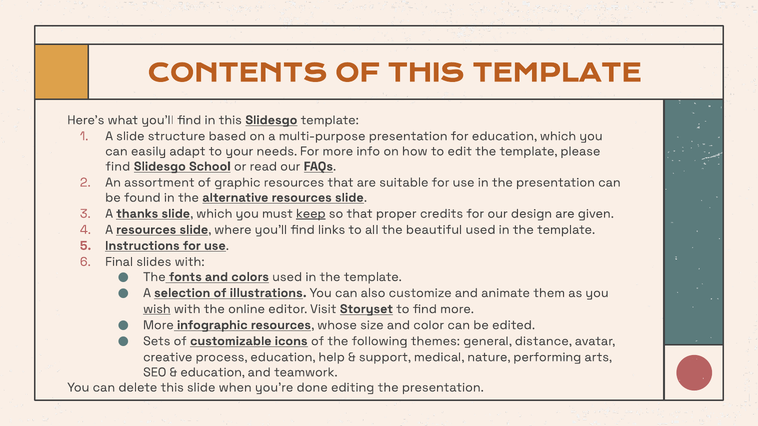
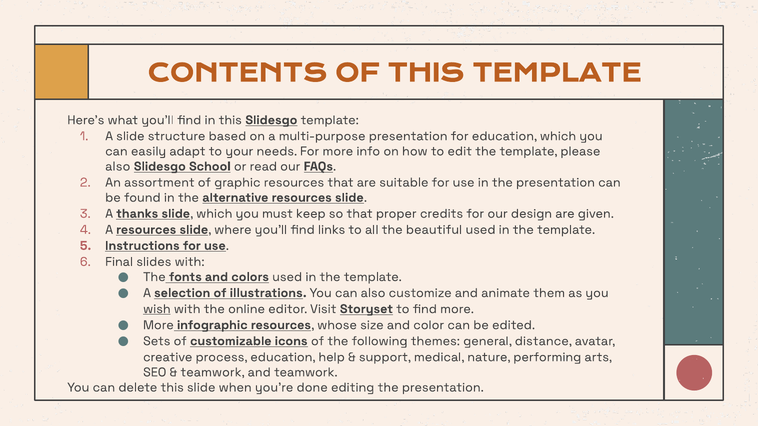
find: find -> also (118, 167)
keep underline: present -> none (311, 214)
education: education -> teamwork (213, 373)
